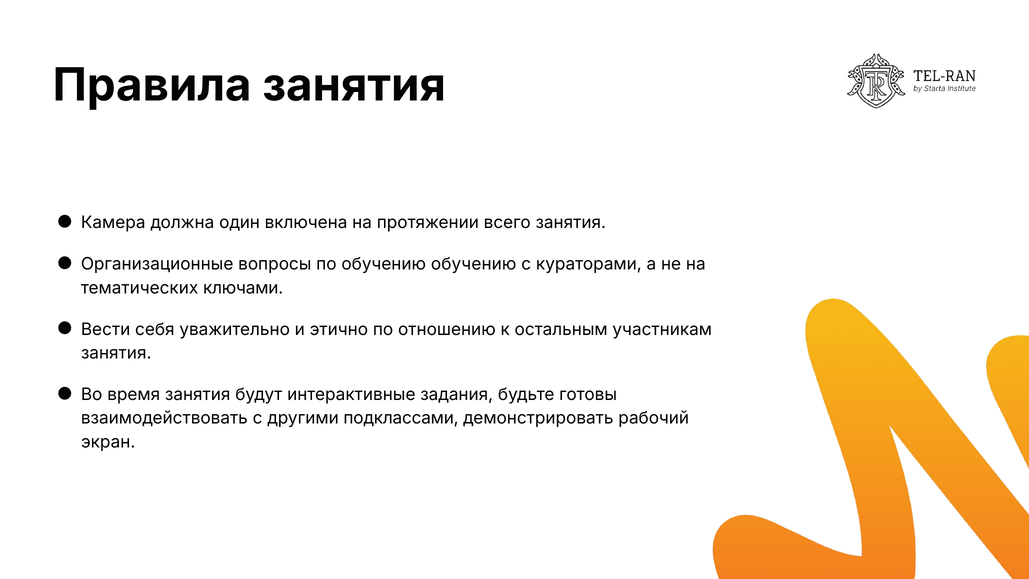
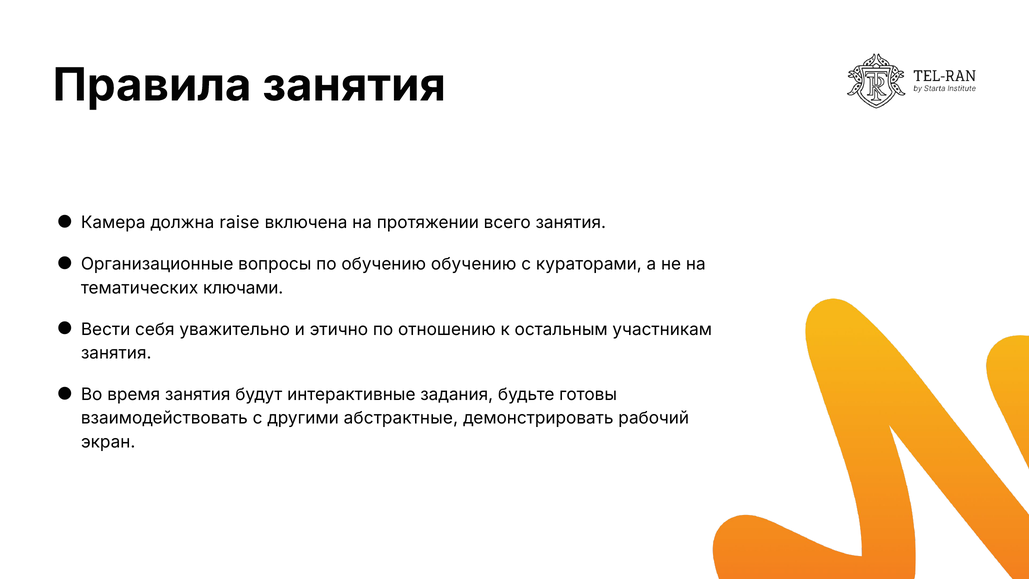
один: один -> raise (239, 223)
подклассами: подклассами -> абстрактные (401, 418)
